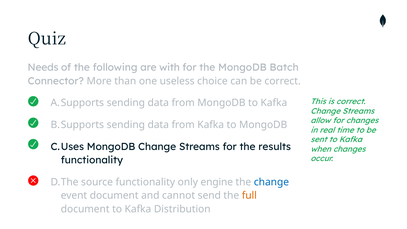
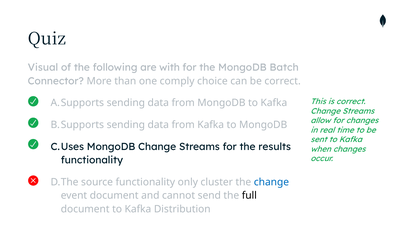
Needs: Needs -> Visual (43, 68)
useless: useless -> comply (177, 81)
engine: engine -> cluster (217, 182)
full colour: orange -> black (249, 196)
